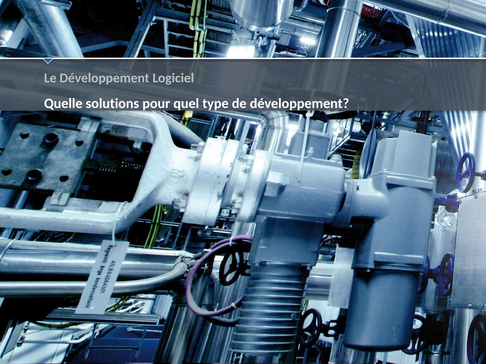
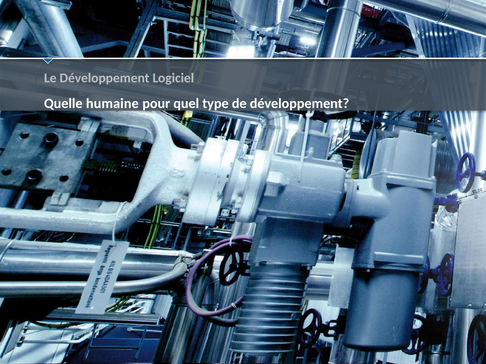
solutions: solutions -> humaine (112, 104)
